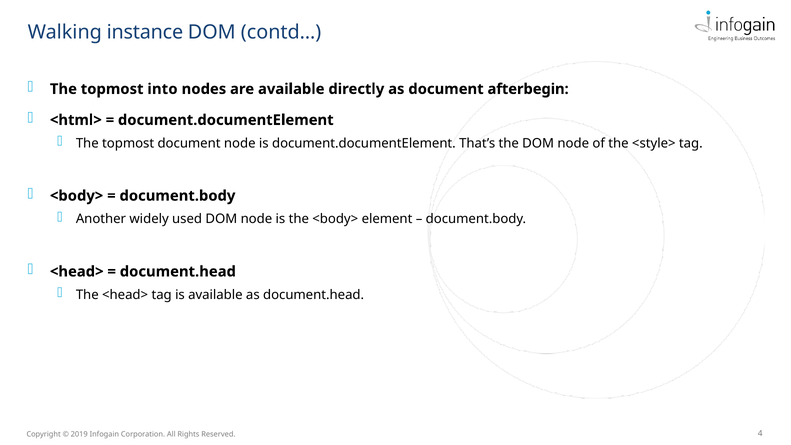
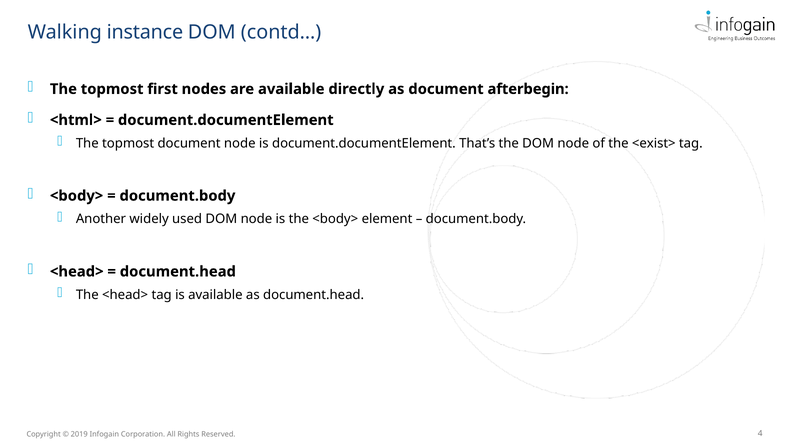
into: into -> first (163, 89)
<style>: <style> -> <exist> (654, 143)
